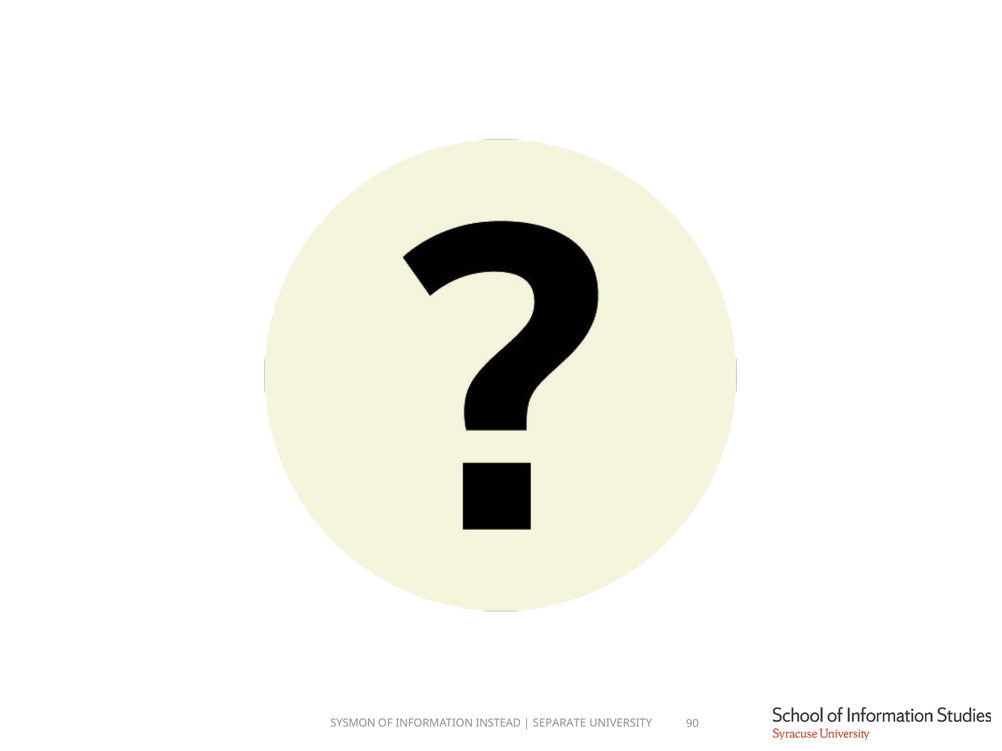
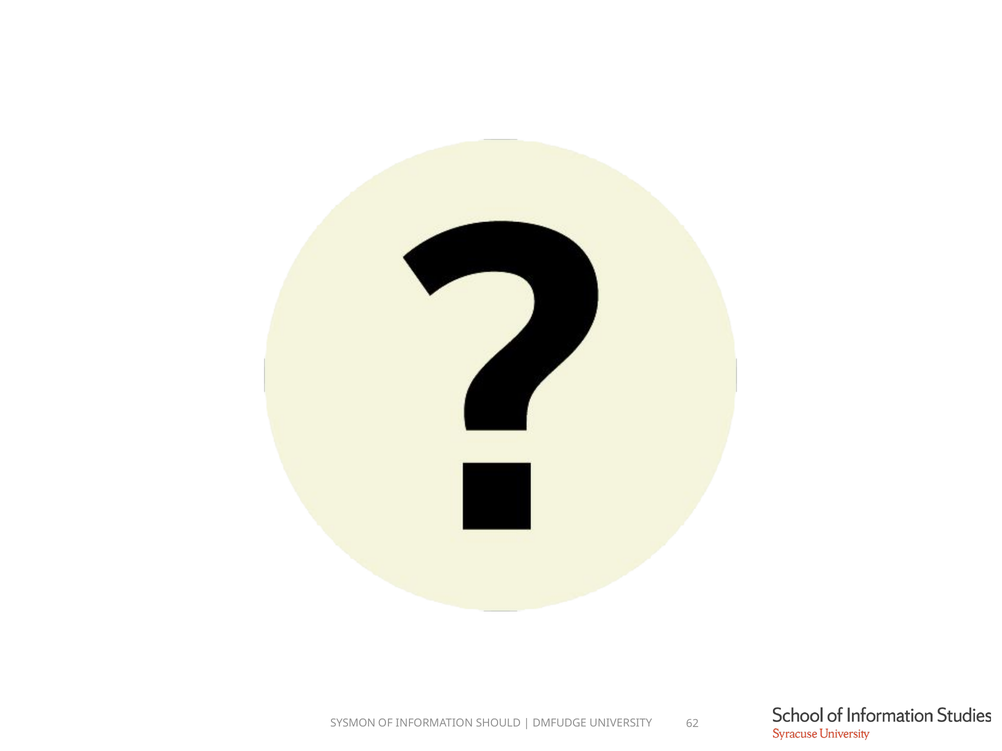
INSTEAD: INSTEAD -> SHOULD (498, 724)
SEPARATE: SEPARATE -> DMFUDGE (560, 724)
90: 90 -> 62 (692, 724)
